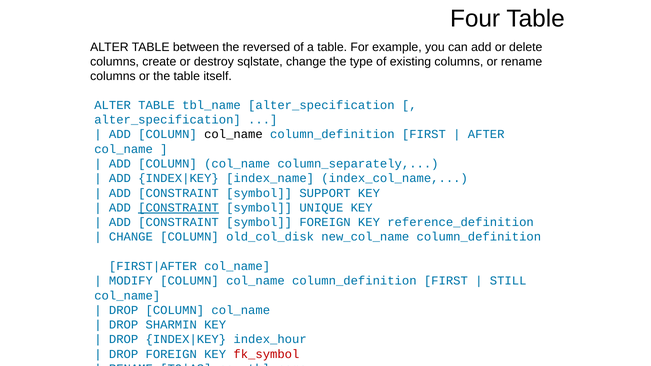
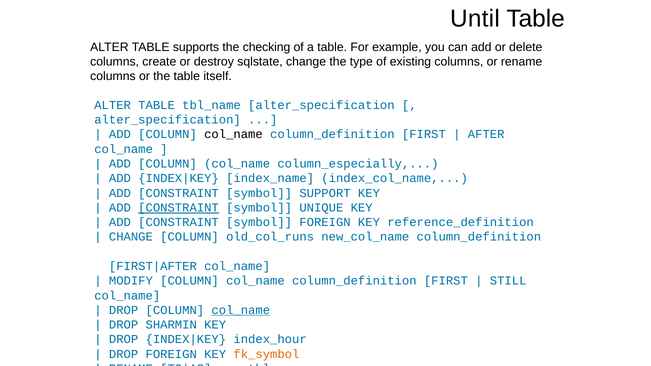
Four: Four -> Until (475, 19)
between: between -> supports (196, 47)
reversed: reversed -> checking (267, 47)
column_separately: column_separately -> column_especially (358, 164)
old_col_disk: old_col_disk -> old_col_runs (270, 237)
col_name underline: none -> present (241, 310)
fk_symbol colour: red -> orange (266, 354)
